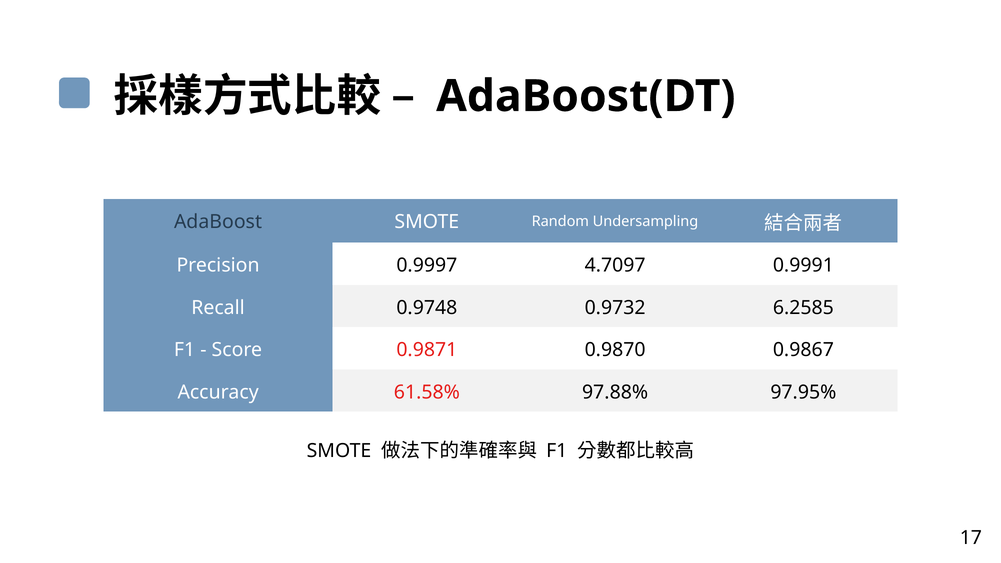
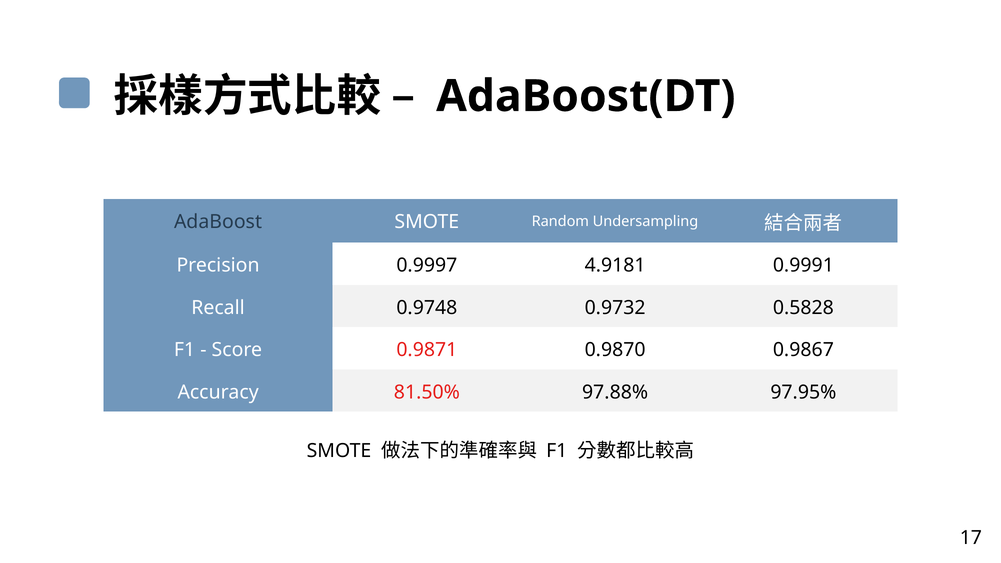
4.7097: 4.7097 -> 4.9181 (615, 265)
6.2585: 6.2585 -> 0.5828 (803, 308)
61.58%: 61.58% -> 81.50% (427, 392)
